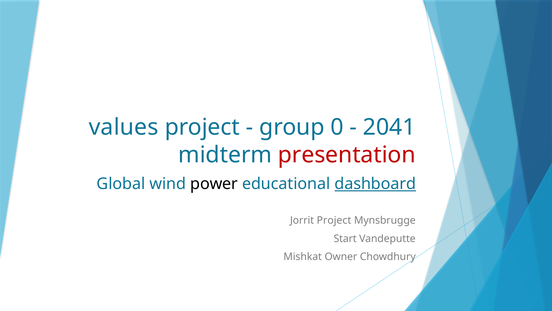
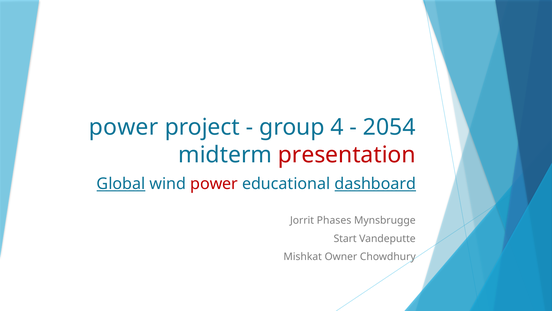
values: values -> power (124, 127)
0: 0 -> 4 (337, 127)
2041: 2041 -> 2054 (389, 127)
Global underline: none -> present (121, 183)
power colour: black -> red (214, 183)
Jorrit Project: Project -> Phases (334, 220)
